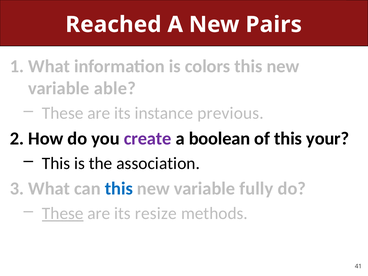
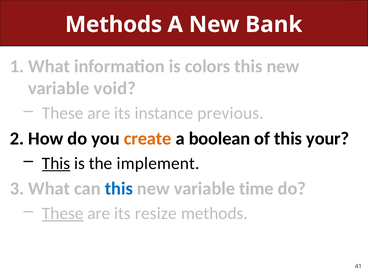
Reached: Reached -> Methods (114, 25)
Pairs: Pairs -> Bank (274, 25)
able: able -> void (115, 88)
create colour: purple -> orange (148, 138)
This underline: none -> present (56, 163)
association: association -> implement (158, 163)
fully: fully -> time (256, 189)
